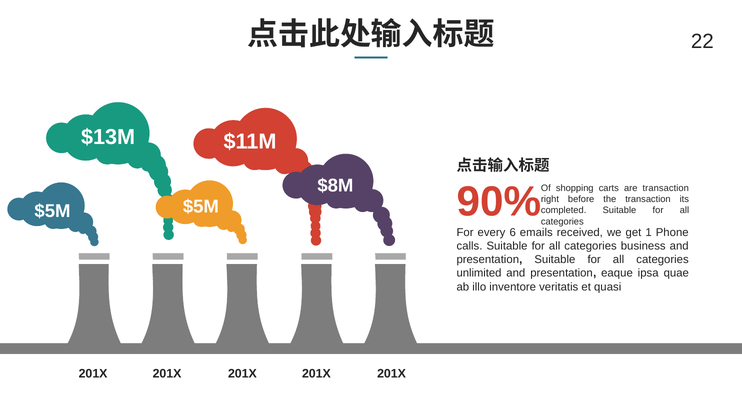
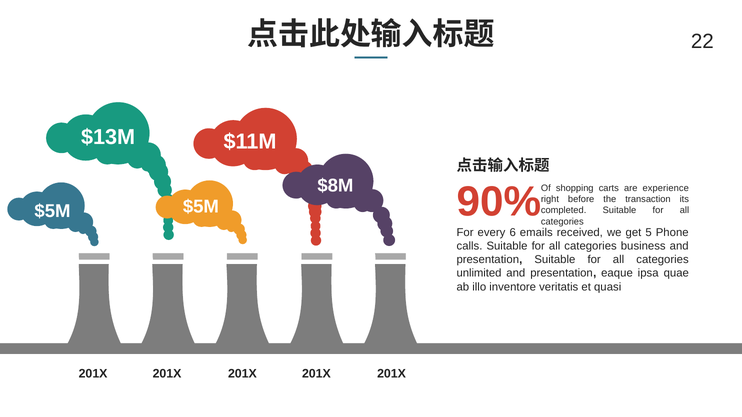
are transaction: transaction -> experience (666, 188)
1: 1 -> 5 (649, 233)
